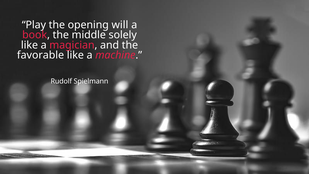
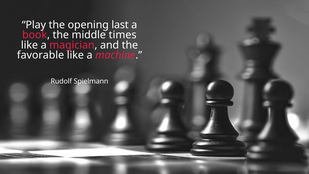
will: will -> last (120, 25)
solely: solely -> times (123, 35)
